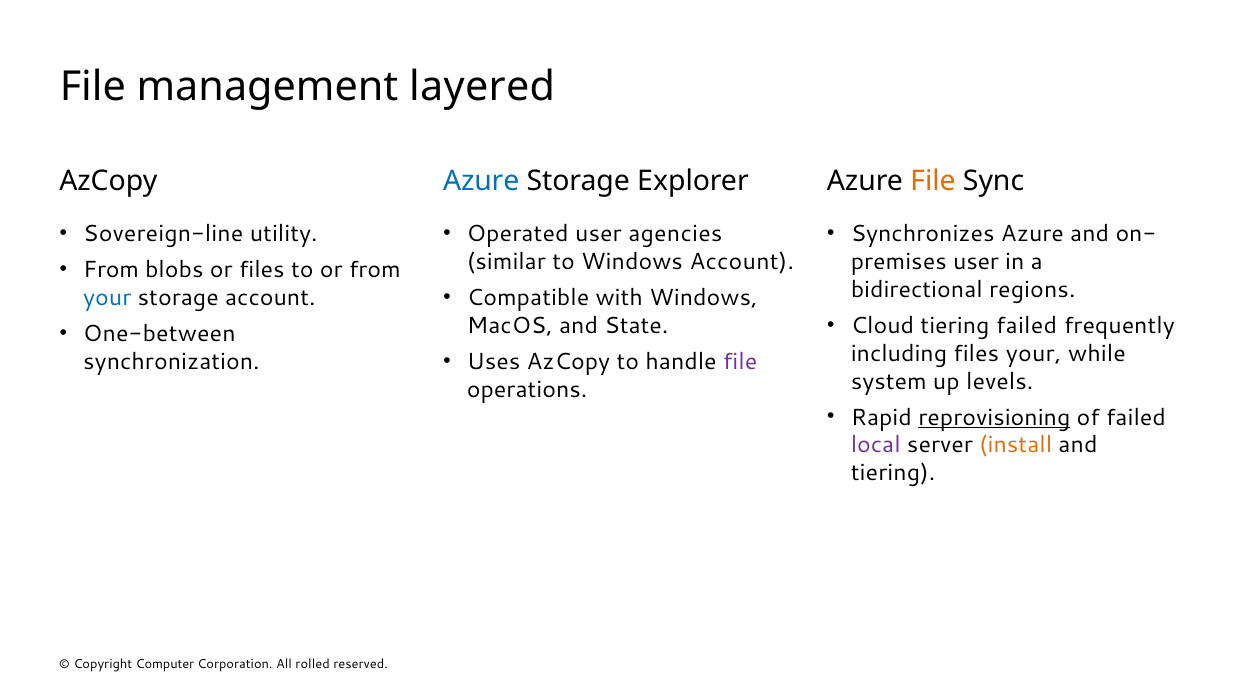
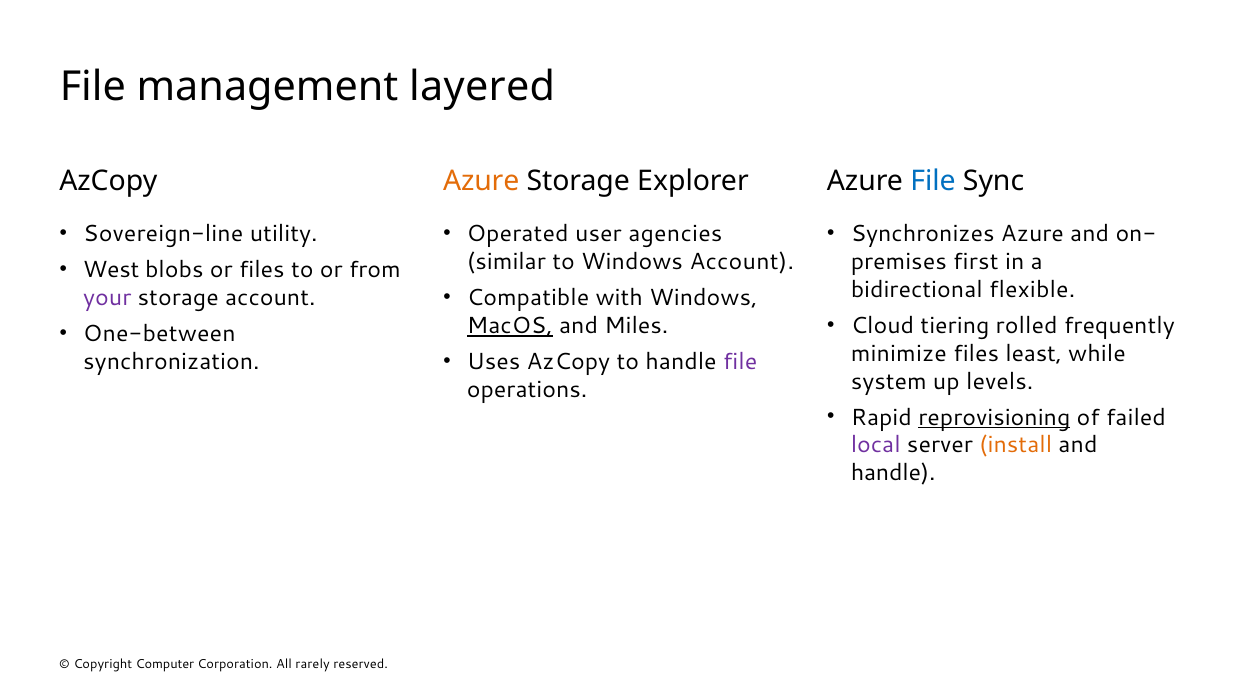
Azure colour: blue -> orange (481, 181)
File colour: orange -> blue (933, 181)
user: user -> first (976, 262)
From: From -> West (111, 270)
regions: regions -> flexible (1032, 290)
your colour: blue -> purple (107, 298)
tiering failed: failed -> rolled (1027, 326)
MacOS underline: none -> present (510, 326)
State: State -> Miles (636, 326)
including: including -> minimize (899, 353)
files your: your -> least (1034, 353)
tiering: tiering -> handle (893, 473)
rolled: rolled -> rarely (313, 664)
